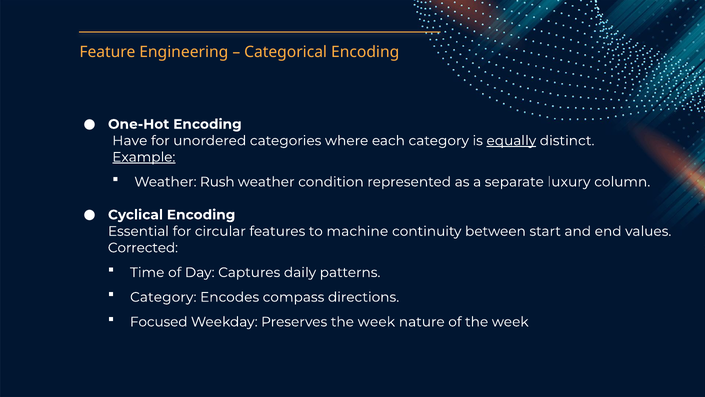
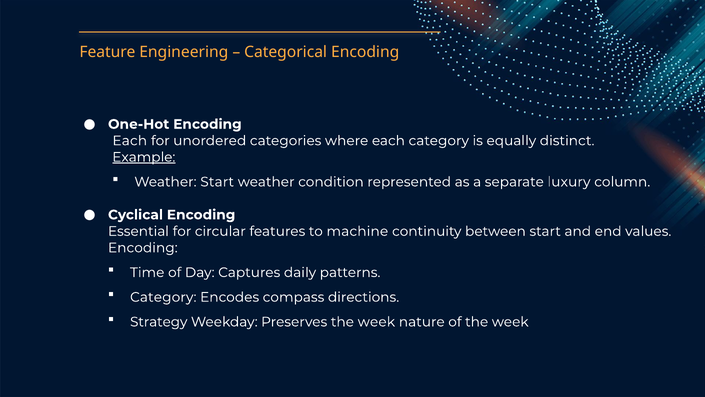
Have: Have -> Each (130, 141)
equally underline: present -> none (511, 141)
Weather Rush: Rush -> Start (217, 182)
Corrected: Corrected -> Encoding (143, 248)
Focused: Focused -> Strategy (159, 322)
